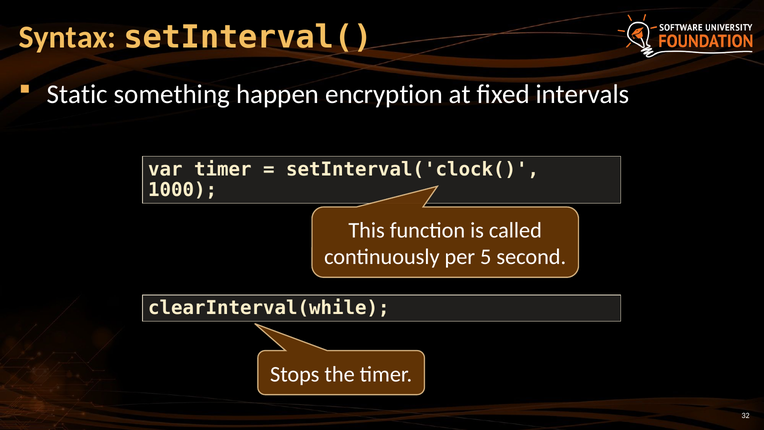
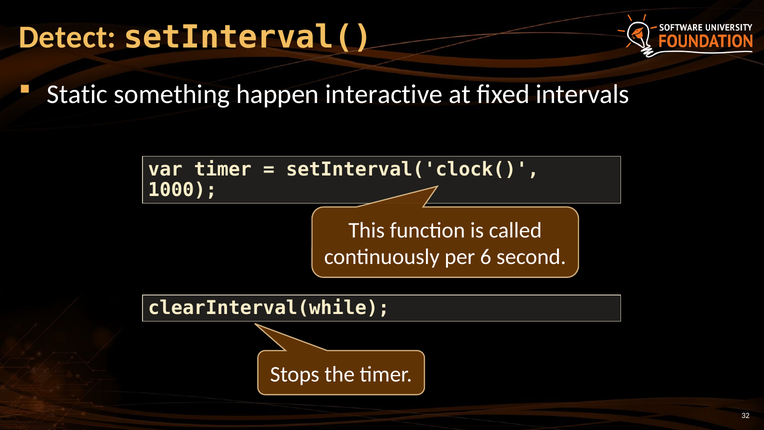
Syntax: Syntax -> Detect (67, 37)
encryption: encryption -> interactive (384, 94)
5: 5 -> 6 (486, 257)
